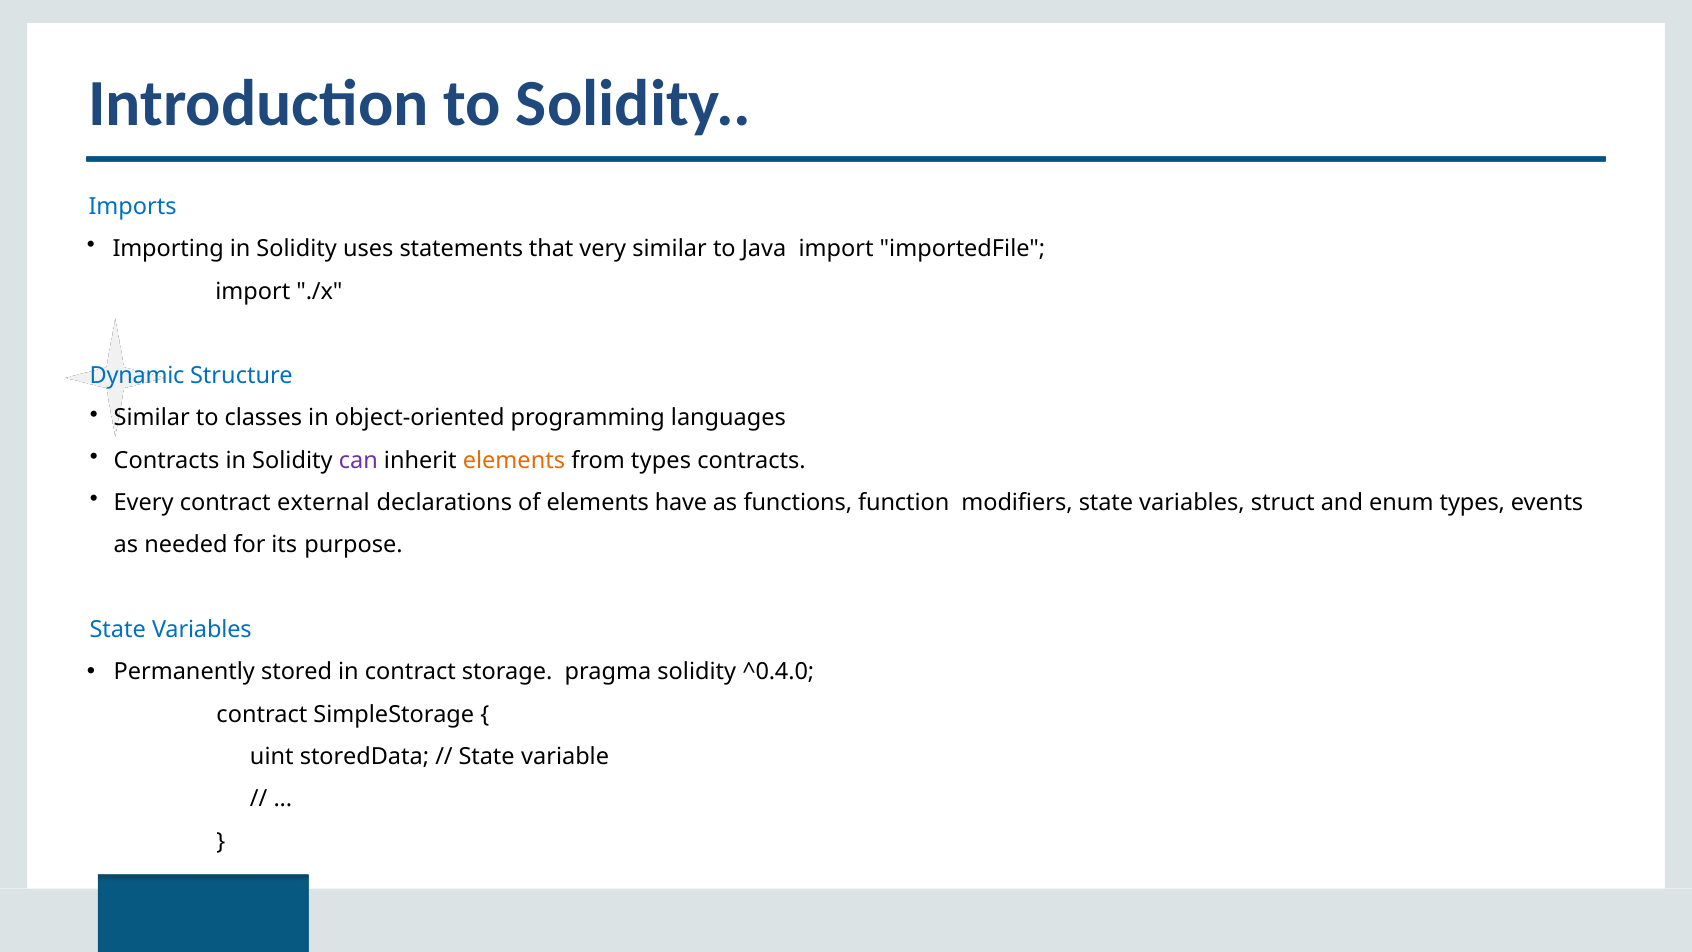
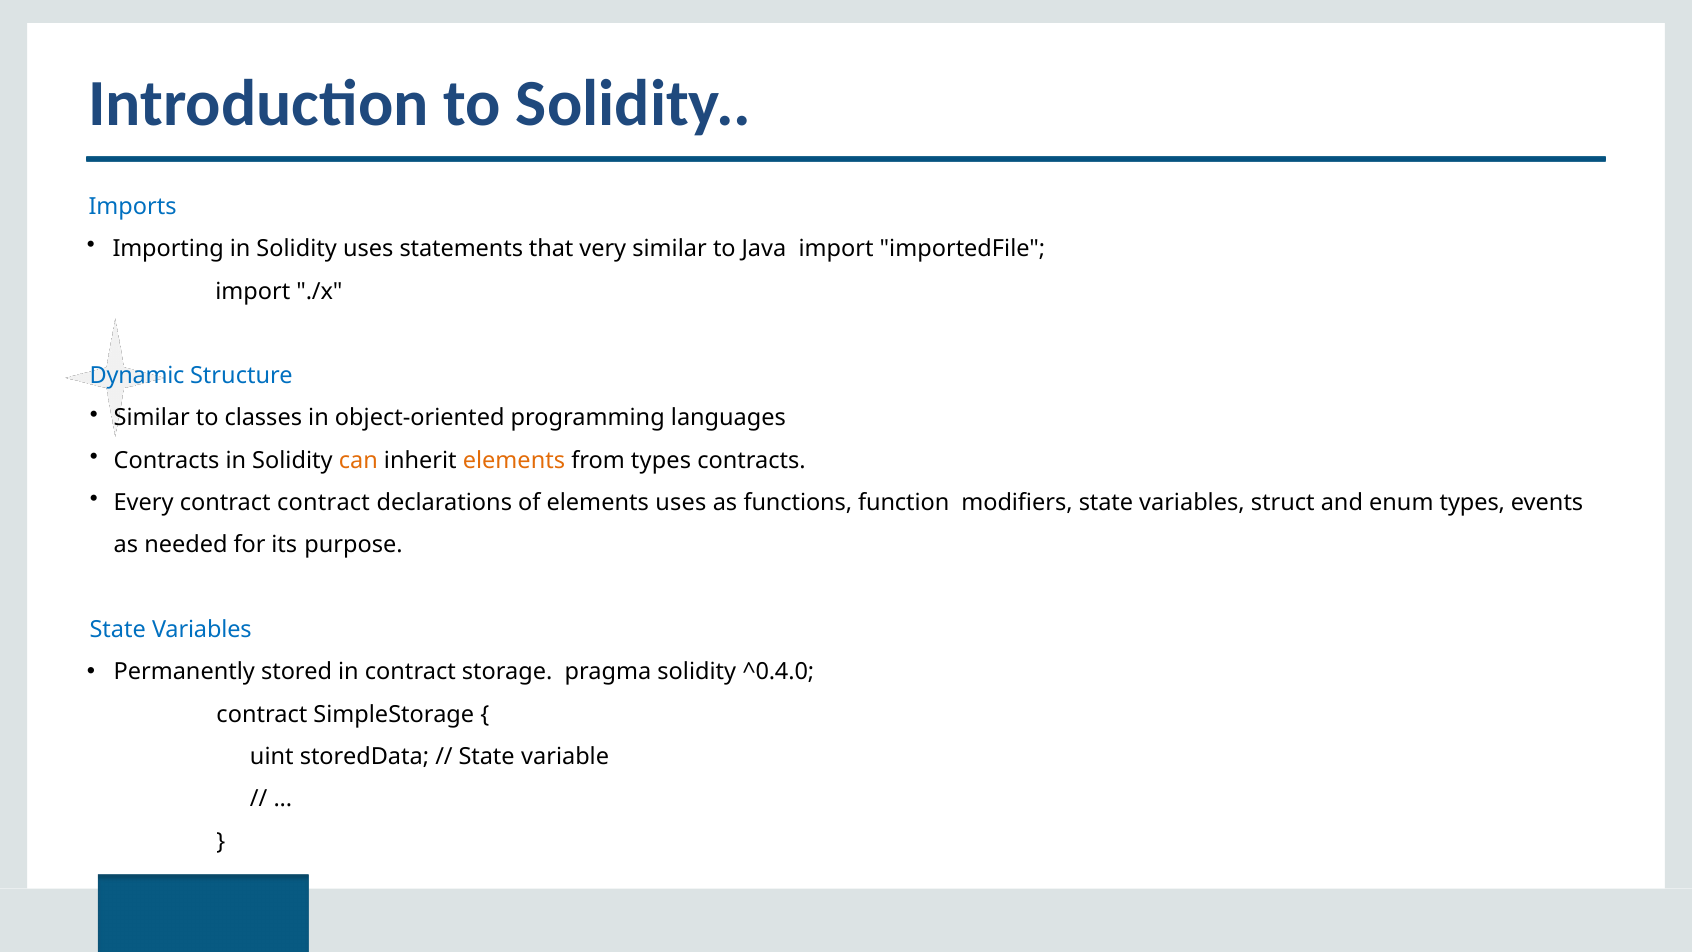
can colour: purple -> orange (358, 460)
contract external: external -> contract (324, 503)
elements have: have -> uses (681, 503)
